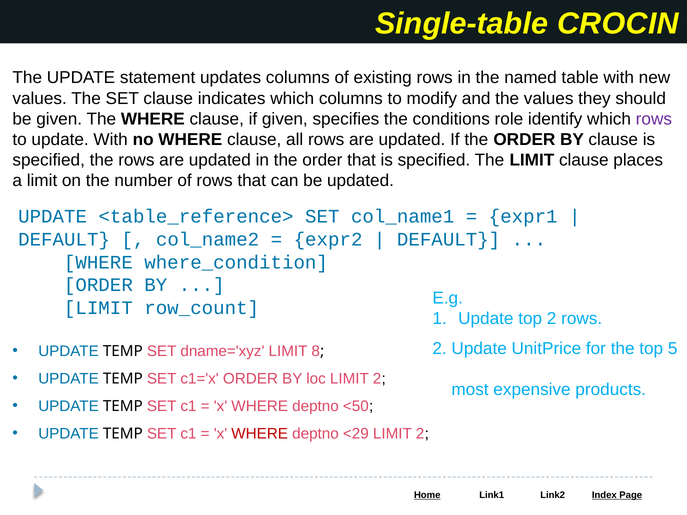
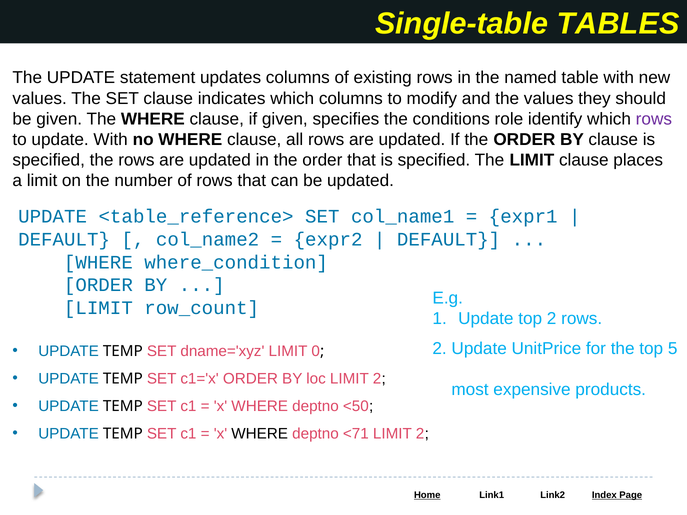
CROCIN: CROCIN -> TABLES (618, 24)
8: 8 -> 0 (316, 351)
WHERE colour: red -> black (260, 434)
<29: <29 -> <71 (356, 434)
